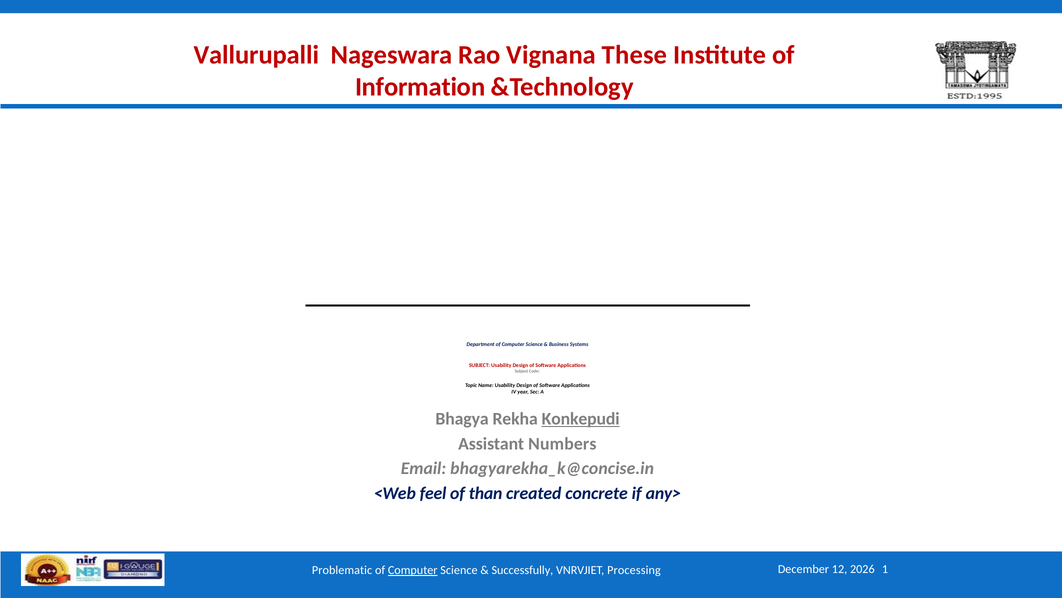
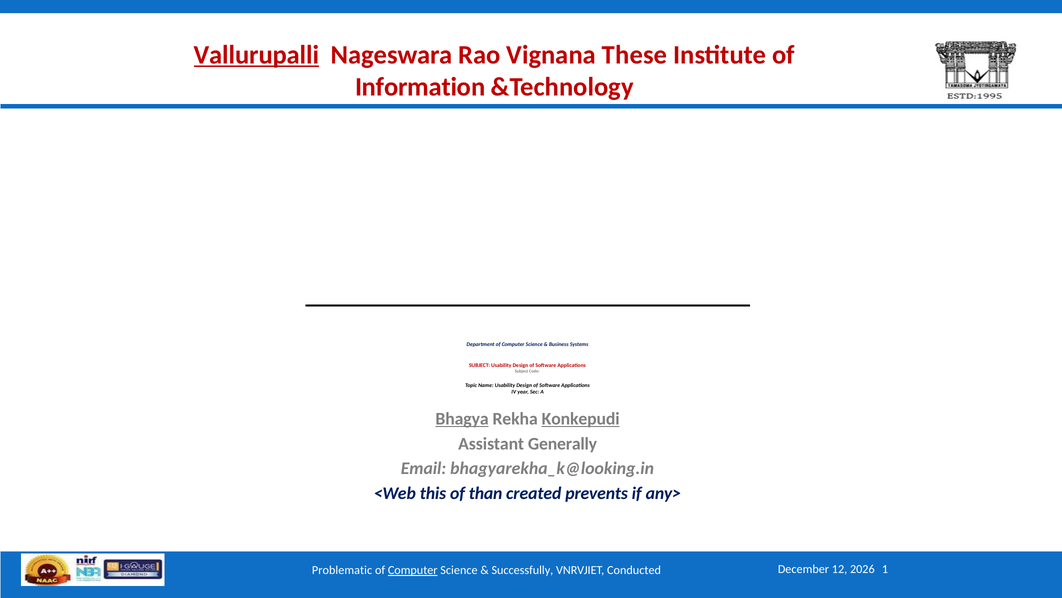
Vallurupalli underline: none -> present (256, 55)
Bhagya underline: none -> present (462, 419)
Numbers: Numbers -> Generally (563, 443)
bhagyarekha_k@concise.in: bhagyarekha_k@concise.in -> bhagyarekha_k@looking.in (552, 468)
feel: feel -> this (433, 493)
concrete: concrete -> prevents (597, 493)
Processing: Processing -> Conducted (634, 570)
